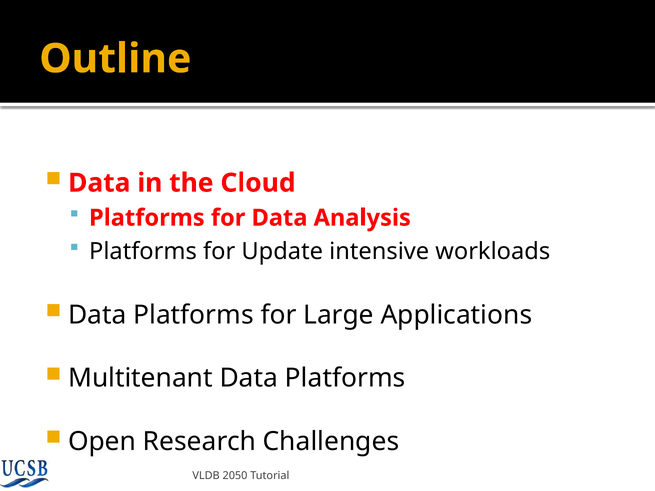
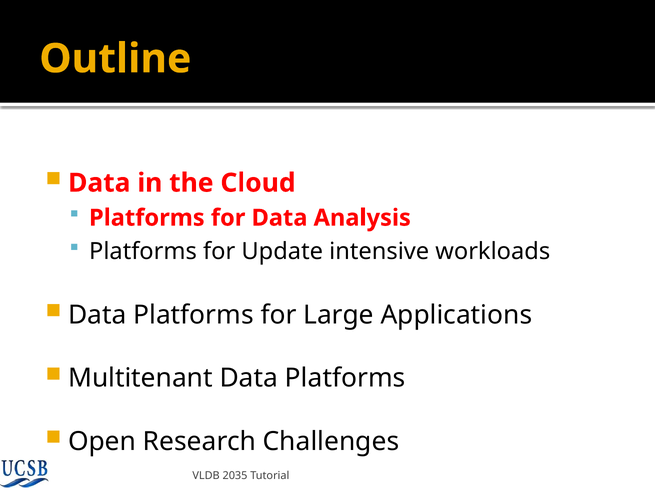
2050: 2050 -> 2035 (235, 476)
